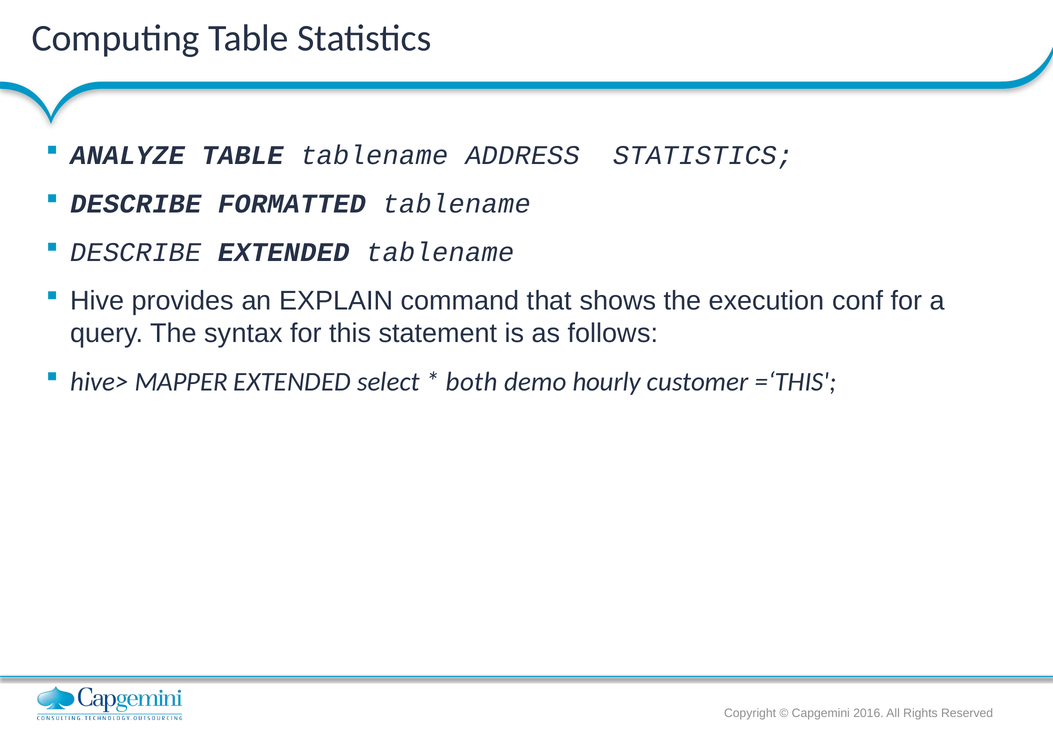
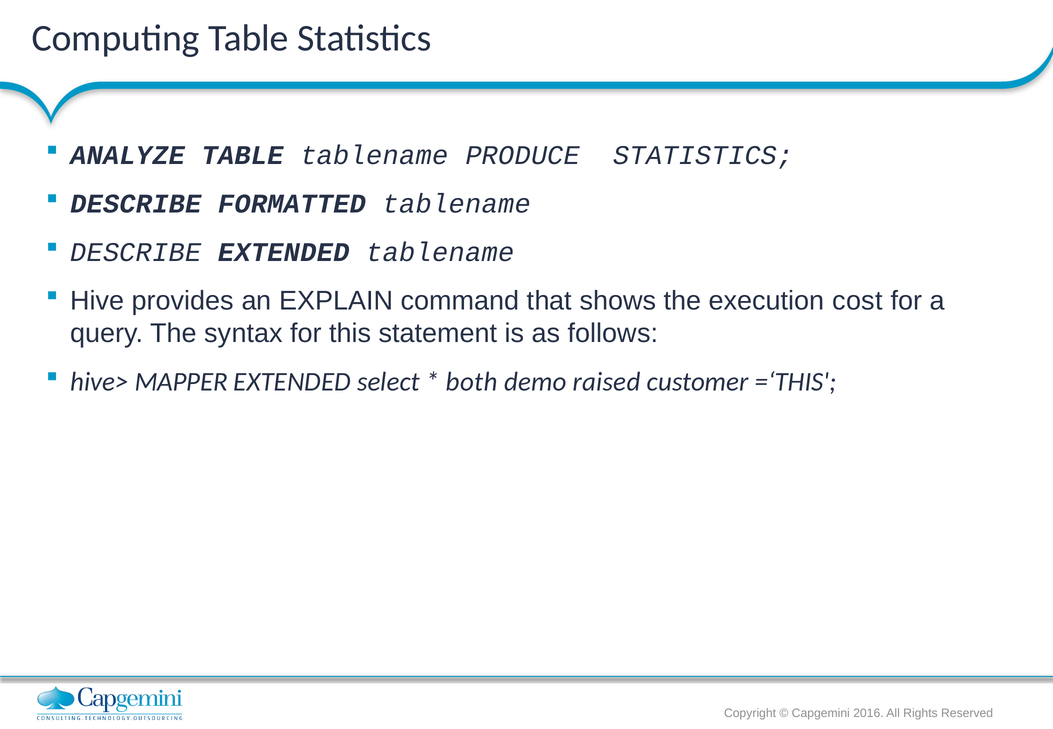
ADDRESS: ADDRESS -> PRODUCE (523, 155)
conf: conf -> cost (857, 301)
hourly: hourly -> raised (607, 382)
